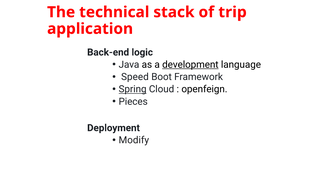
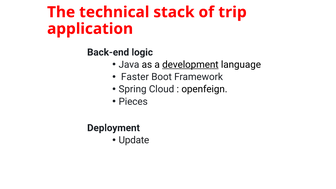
Speed: Speed -> Faster (135, 77)
Spring underline: present -> none (133, 89)
Modify: Modify -> Update (134, 140)
